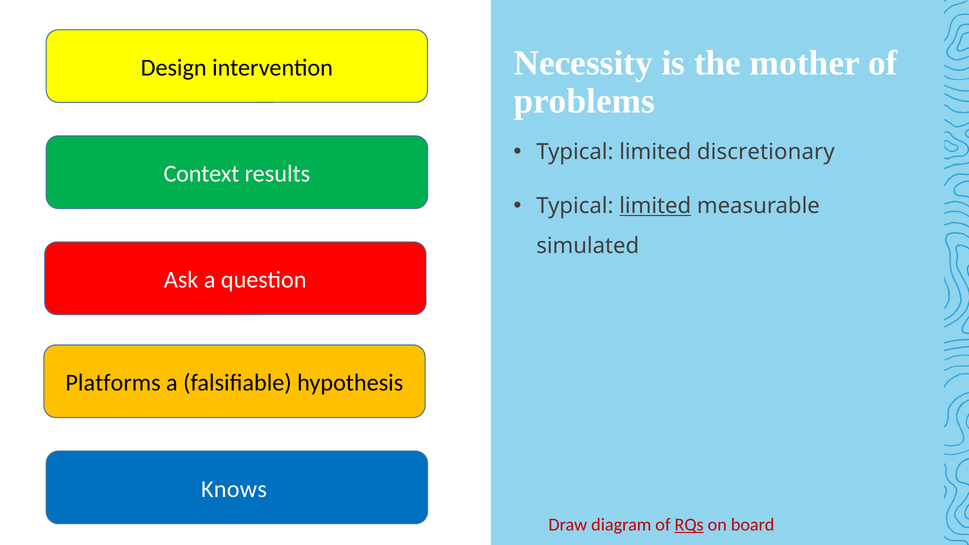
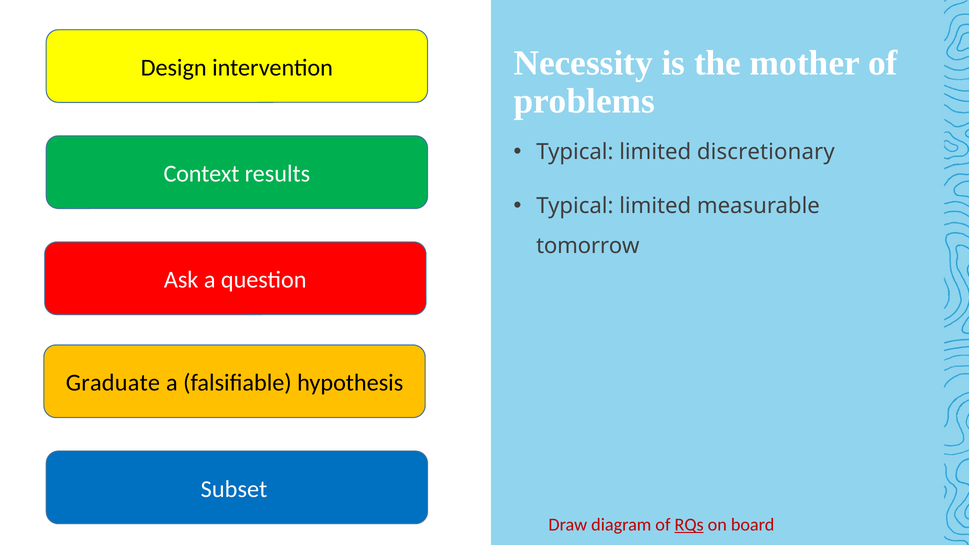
limited underline: present -> none (655, 206)
simulated: simulated -> tomorrow (588, 246)
Platforms: Platforms -> Graduate (113, 383)
Knows: Knows -> Subset (234, 489)
